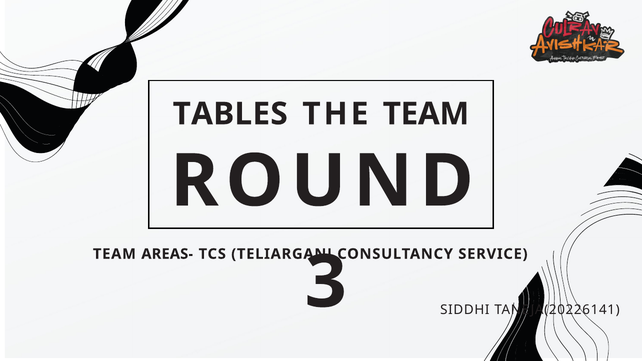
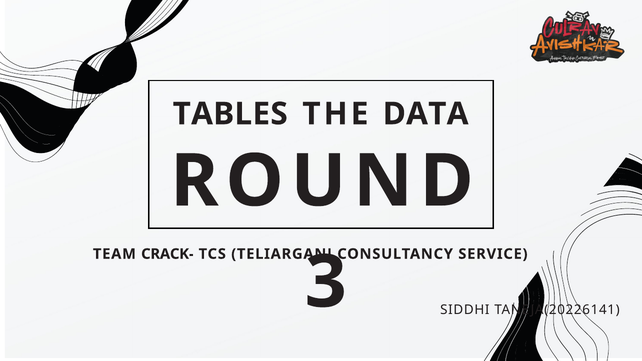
THE TEAM: TEAM -> DATA (426, 114)
AREAS-: AREAS- -> CRACK- (167, 254)
